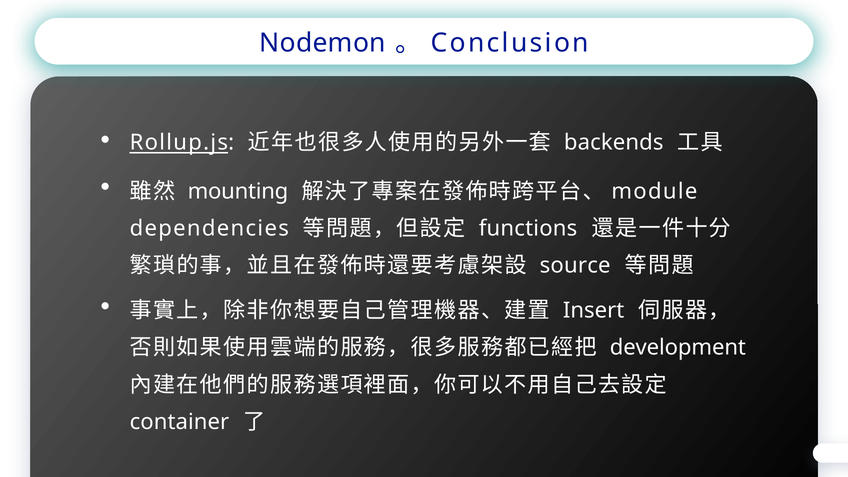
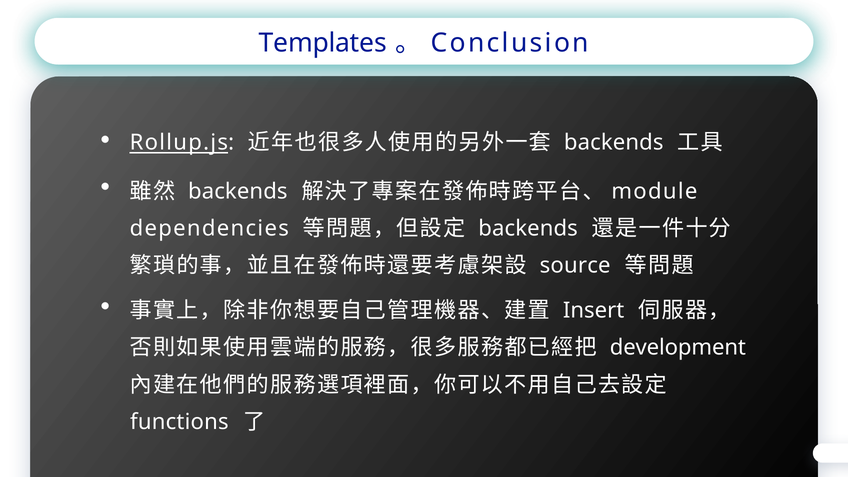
Nodemon: Nodemon -> Templates (323, 43)
mounting: mounting -> backends (238, 191)
functions: functions -> backends (528, 228)
container: container -> functions (179, 422)
